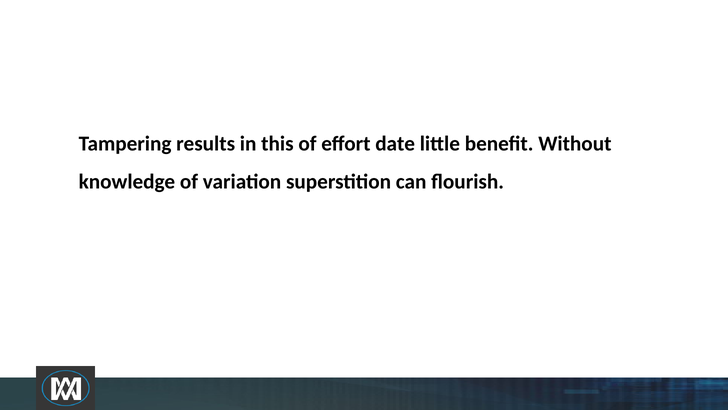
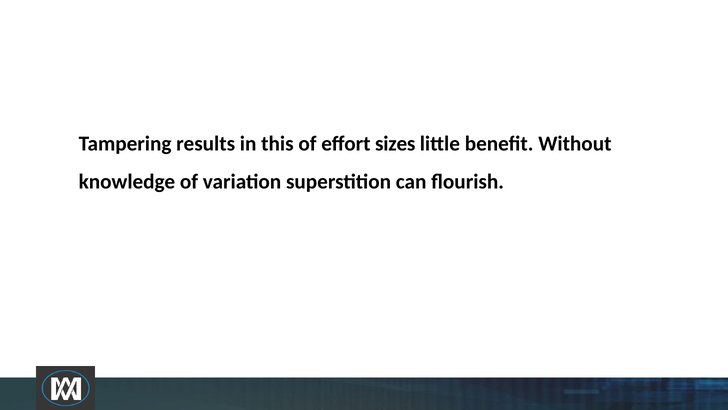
date: date -> sizes (395, 143)
